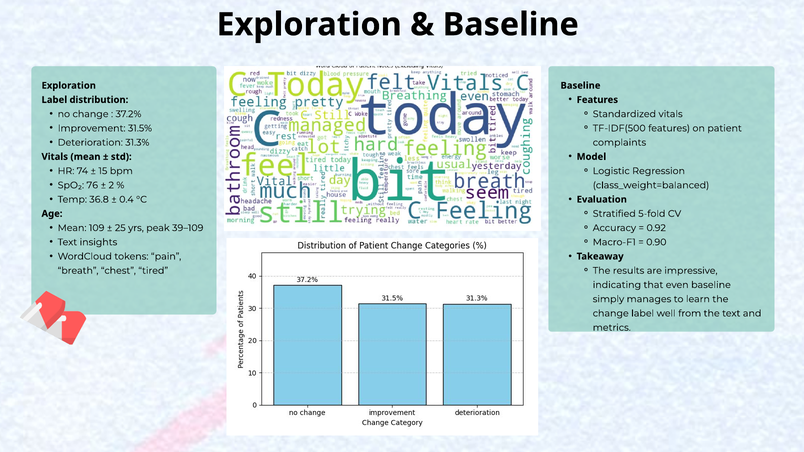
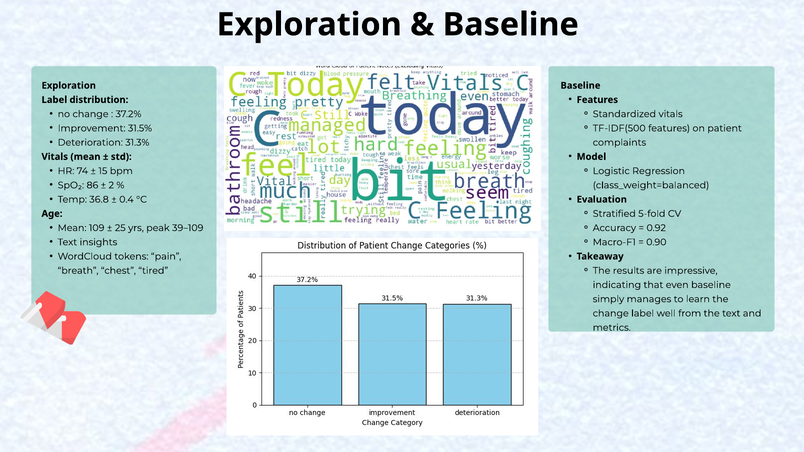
76: 76 -> 86 (92, 185)
